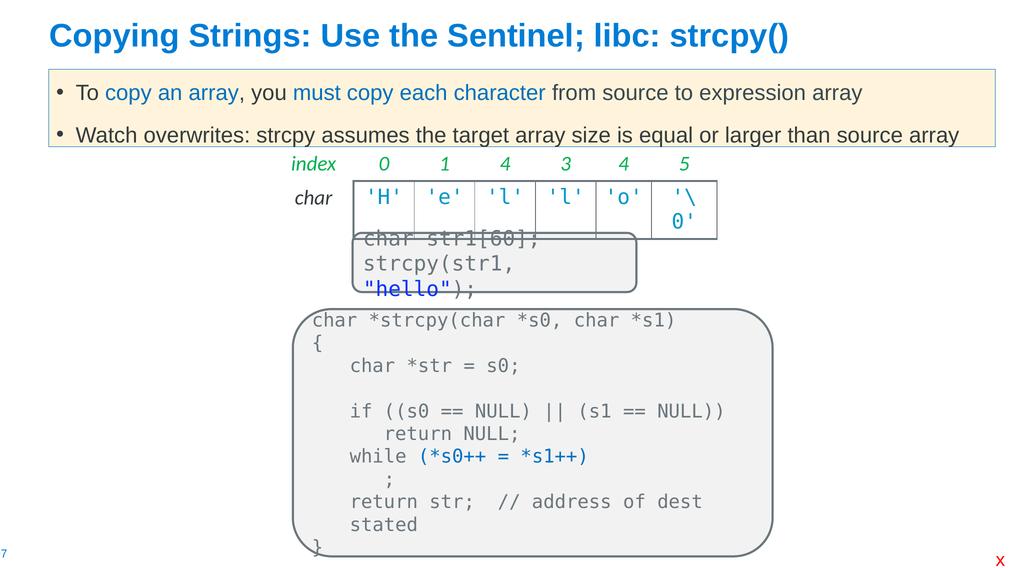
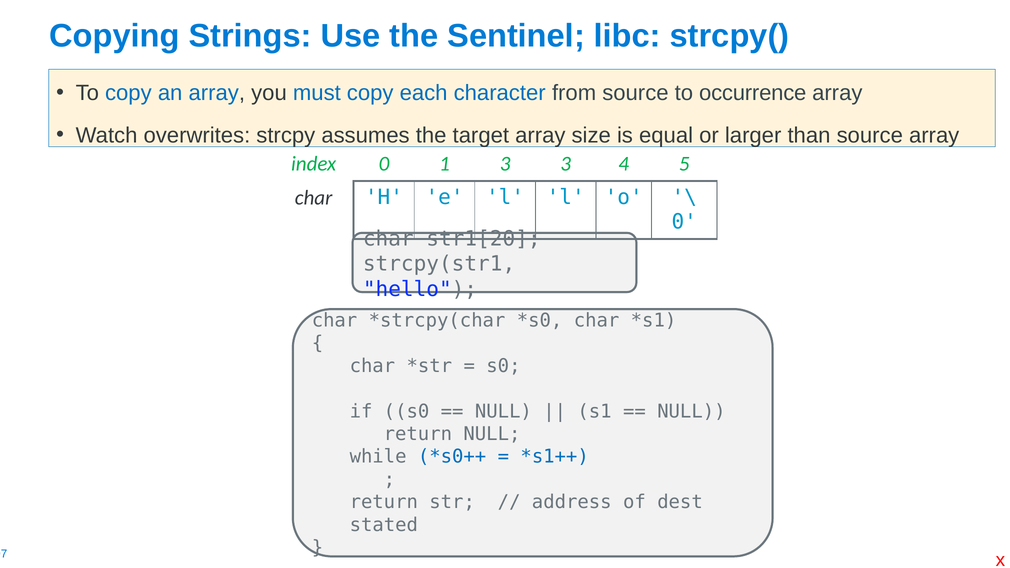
expression: expression -> occurrence (753, 93)
1 4: 4 -> 3 (505, 164)
str1[60: str1[60 -> str1[20 (483, 239)
